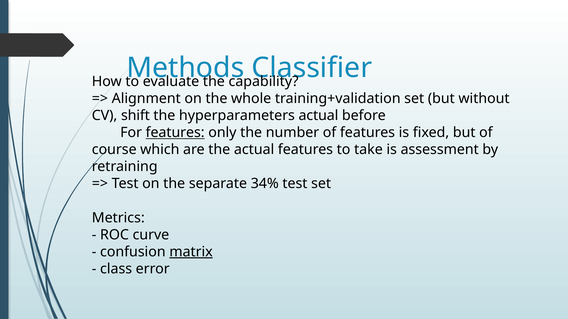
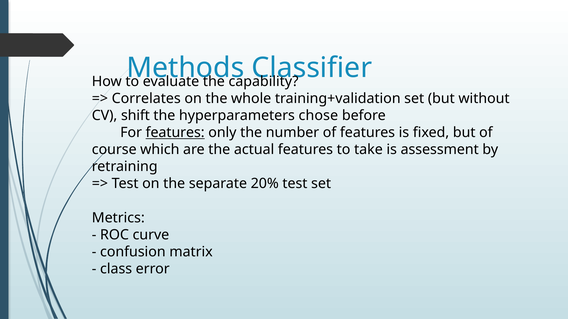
Alignment: Alignment -> Correlates (146, 99)
hyperparameters actual: actual -> chose (318, 116)
34%: 34% -> 20% (265, 184)
matrix underline: present -> none (191, 252)
